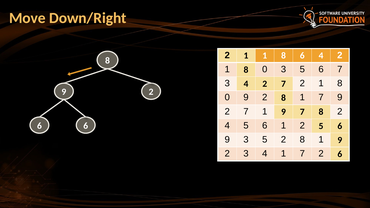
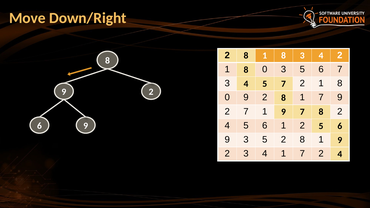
1: 1 -> 8 (246, 56)
8 6: 6 -> 3 (302, 56)
3 4 2: 2 -> 5 (265, 84)
6: 6 -> 9 (86, 126)
7 2 6: 6 -> 4 (340, 154)
